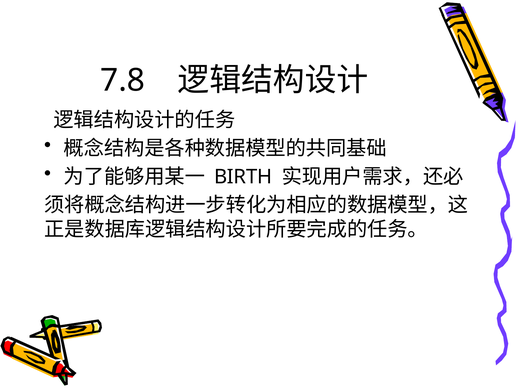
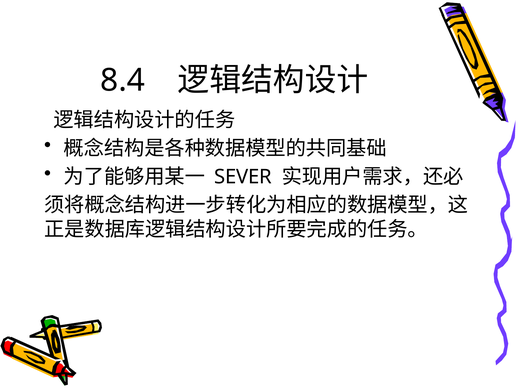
7.8: 7.8 -> 8.4 (123, 80)
BIRTH: BIRTH -> SEVER (243, 177)
